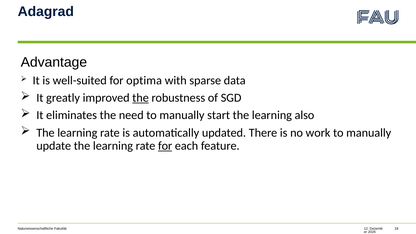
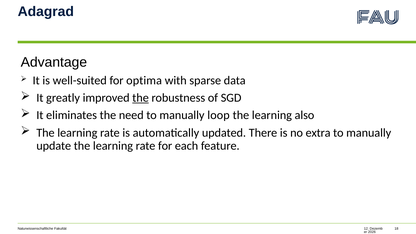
start: start -> loop (219, 115)
work: work -> extra (318, 133)
for underline: present -> none (165, 146)
